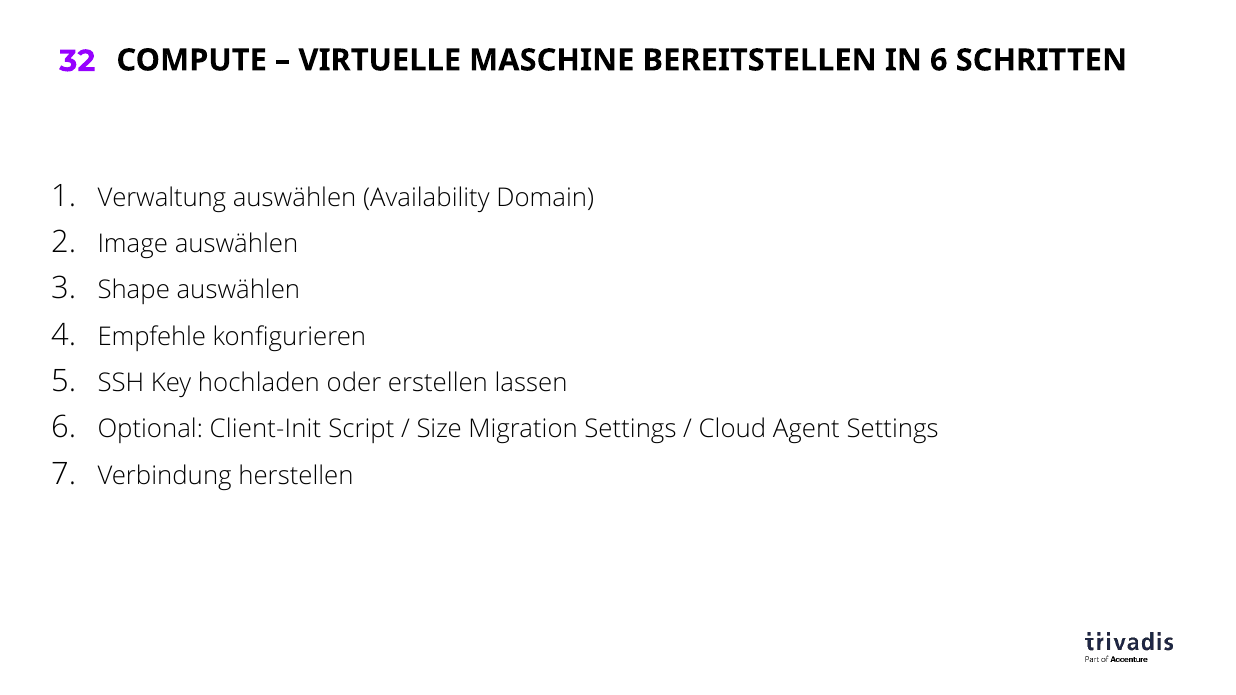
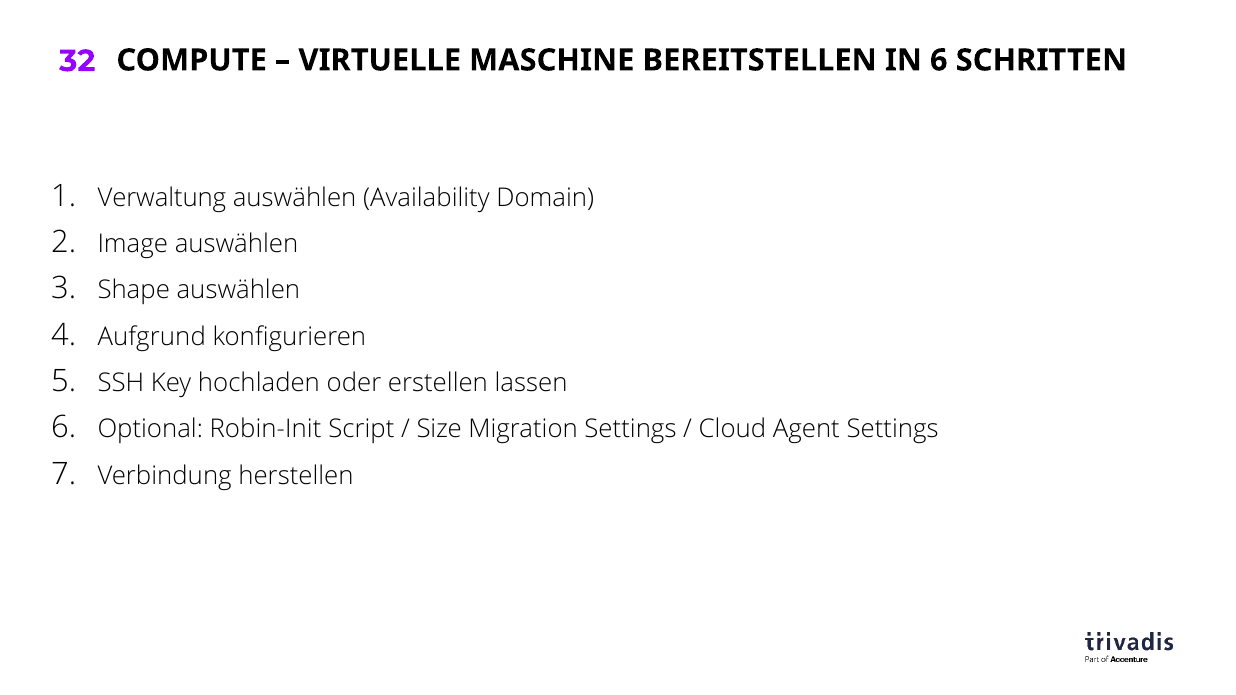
Empfehle: Empfehle -> Aufgrund (152, 337)
Client-Init: Client-Init -> Robin-Init (266, 430)
